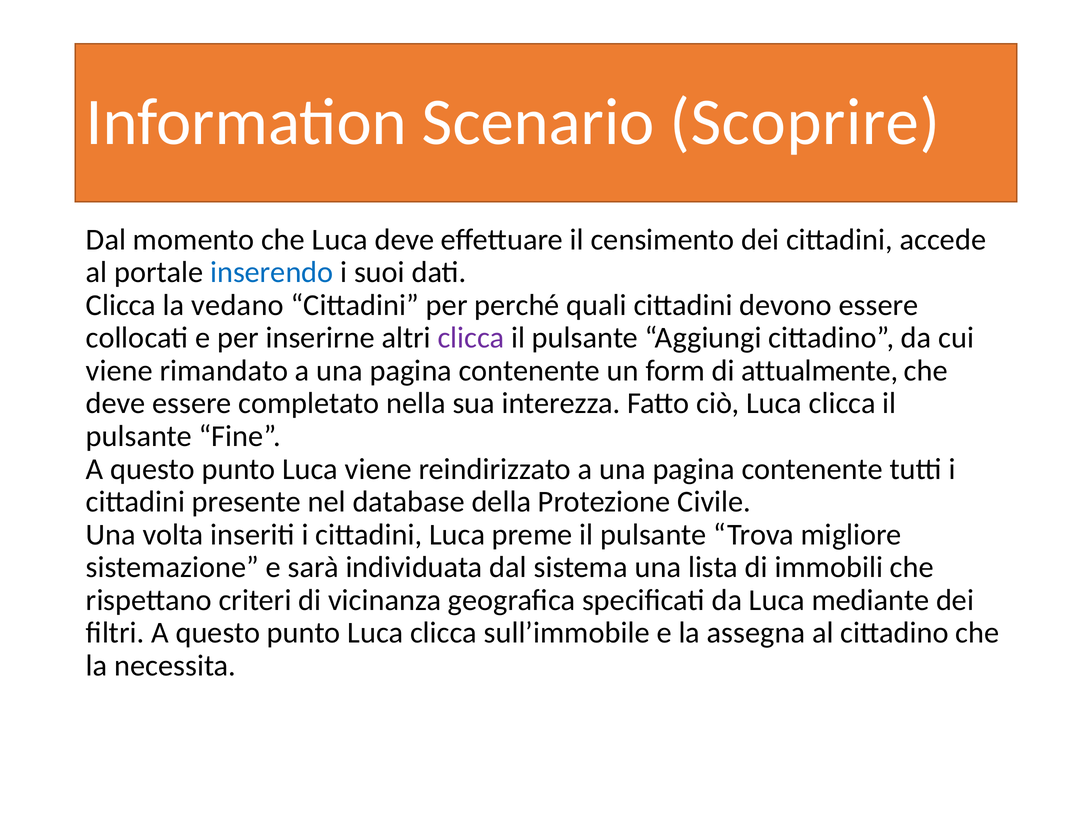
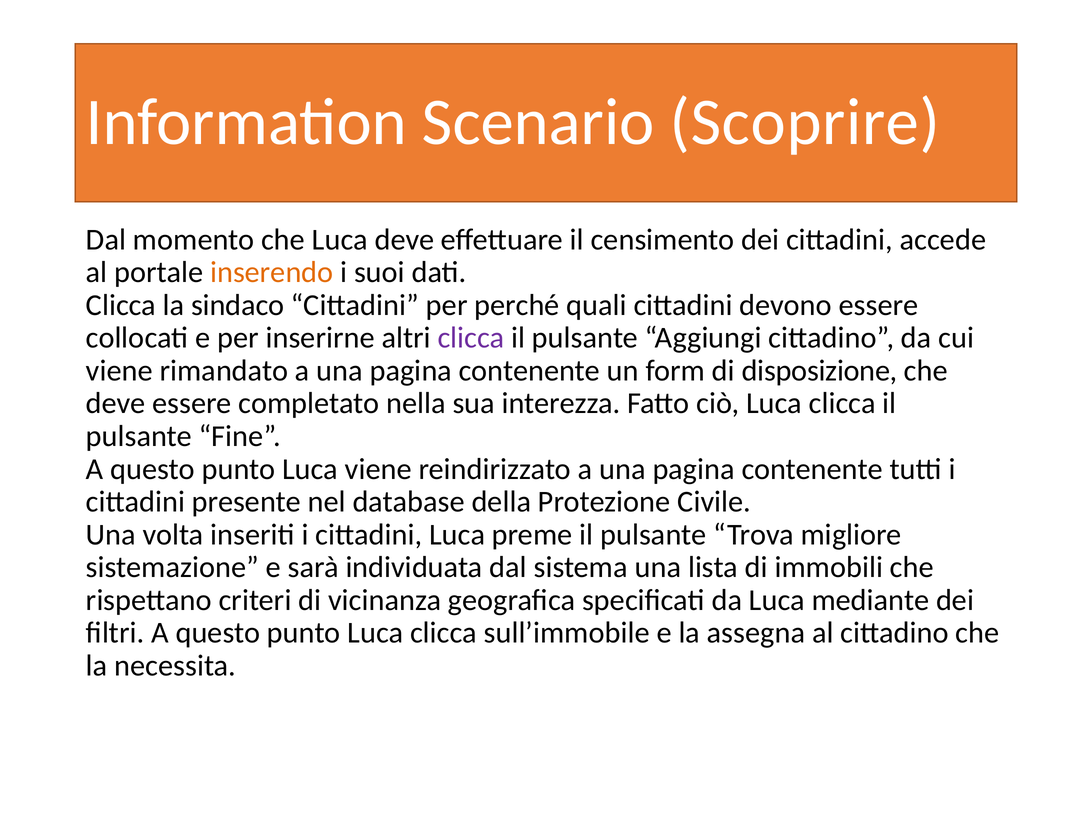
inserendo colour: blue -> orange (272, 272)
vedano: vedano -> sindaco (238, 305)
attualmente: attualmente -> disposizione (820, 371)
